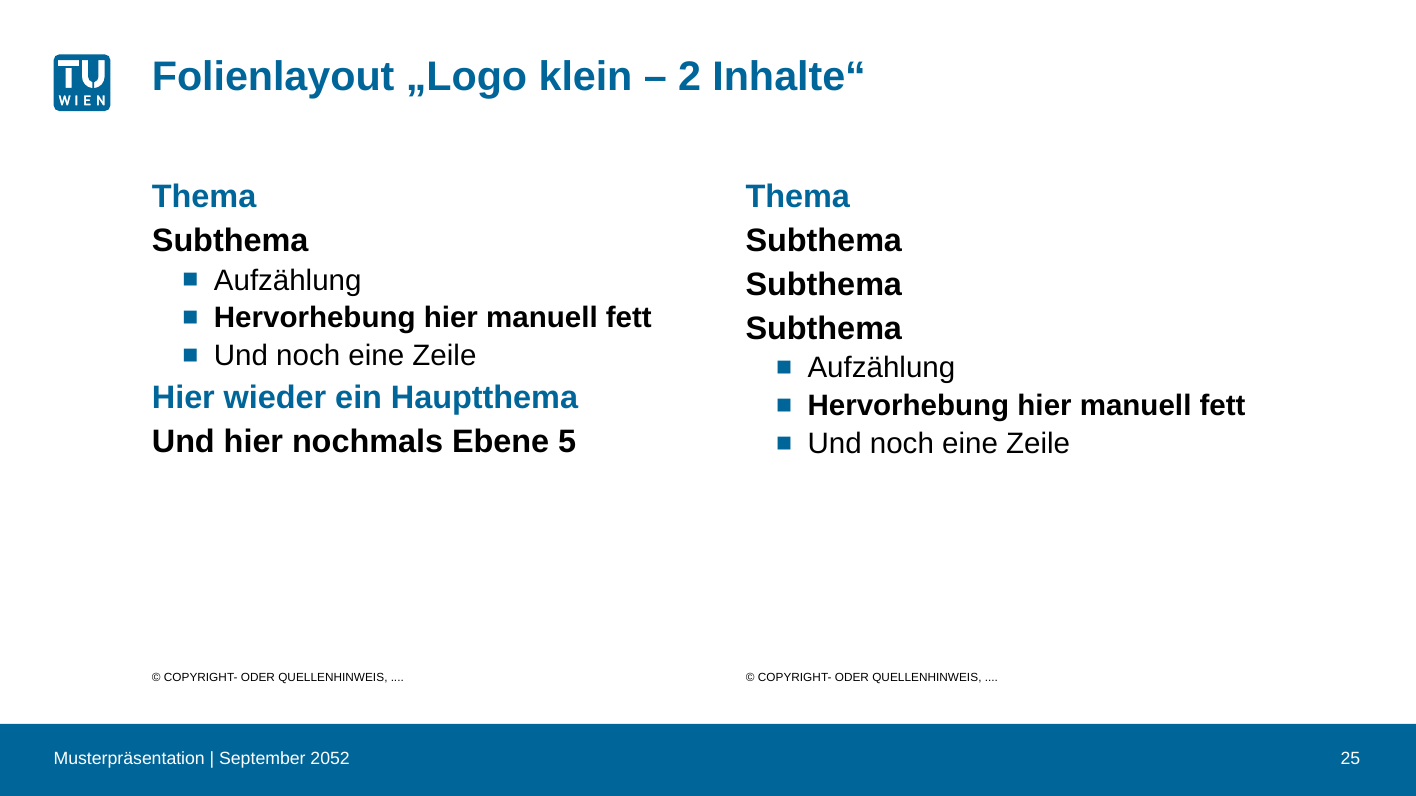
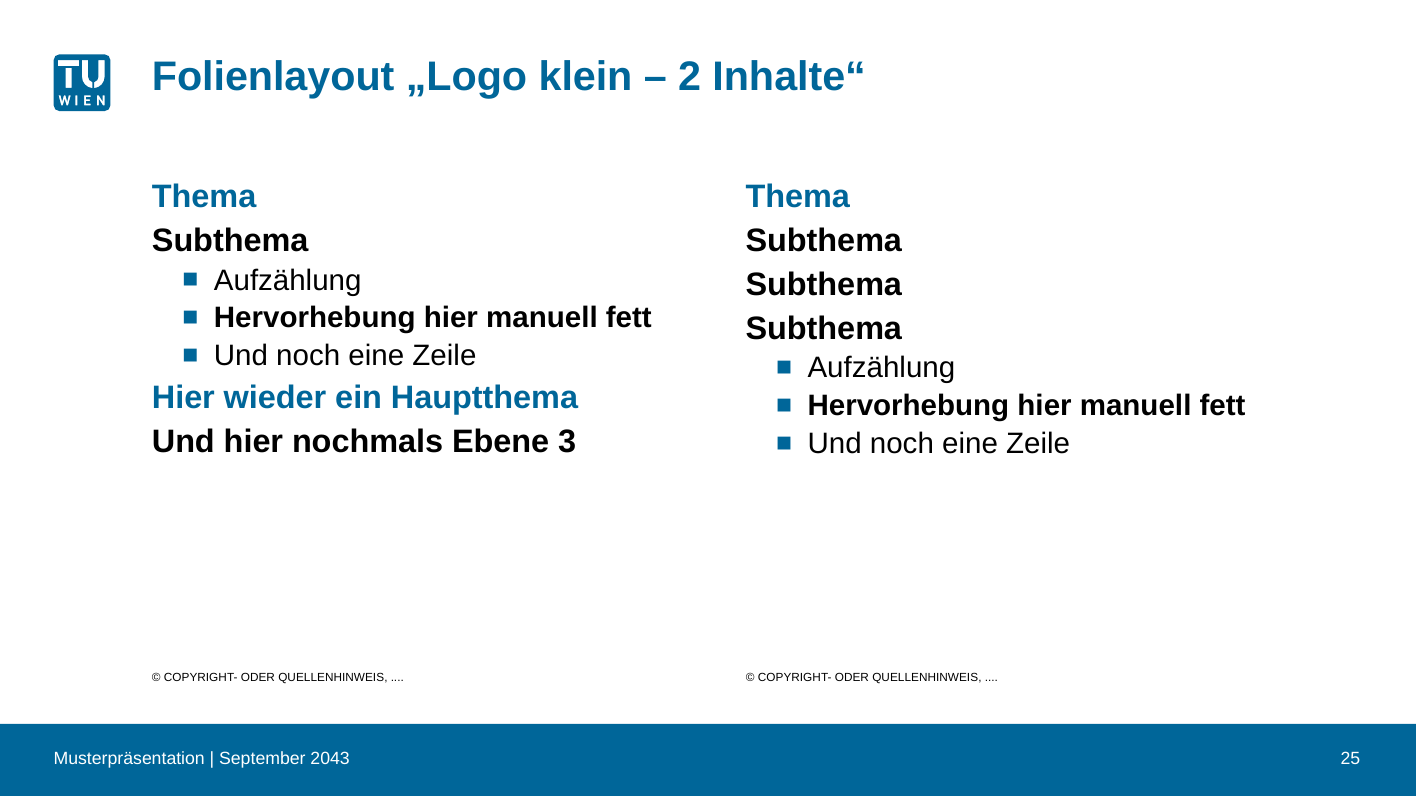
5: 5 -> 3 (567, 442)
2052: 2052 -> 2043 (330, 760)
